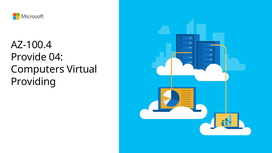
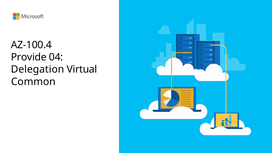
Computers: Computers -> Delegation (38, 69)
Providing: Providing -> Common (33, 82)
